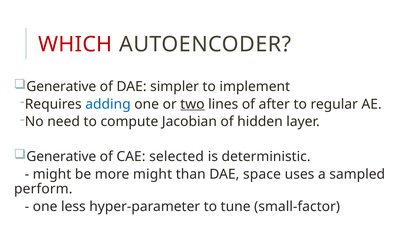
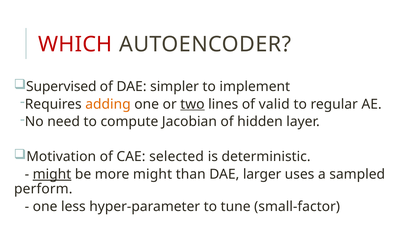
Generative: Generative -> Supervised (61, 87)
adding colour: blue -> orange (108, 104)
after: after -> valid (274, 104)
Generative: Generative -> Motivation (61, 157)
might underline: none -> present (52, 174)
space: space -> larger (262, 174)
